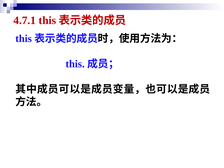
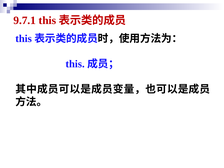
4.7.1: 4.7.1 -> 9.7.1 (25, 20)
